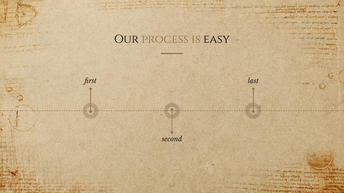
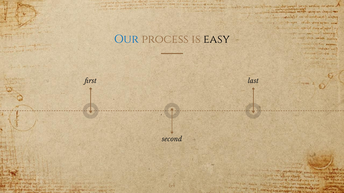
Our colour: black -> blue (126, 39)
